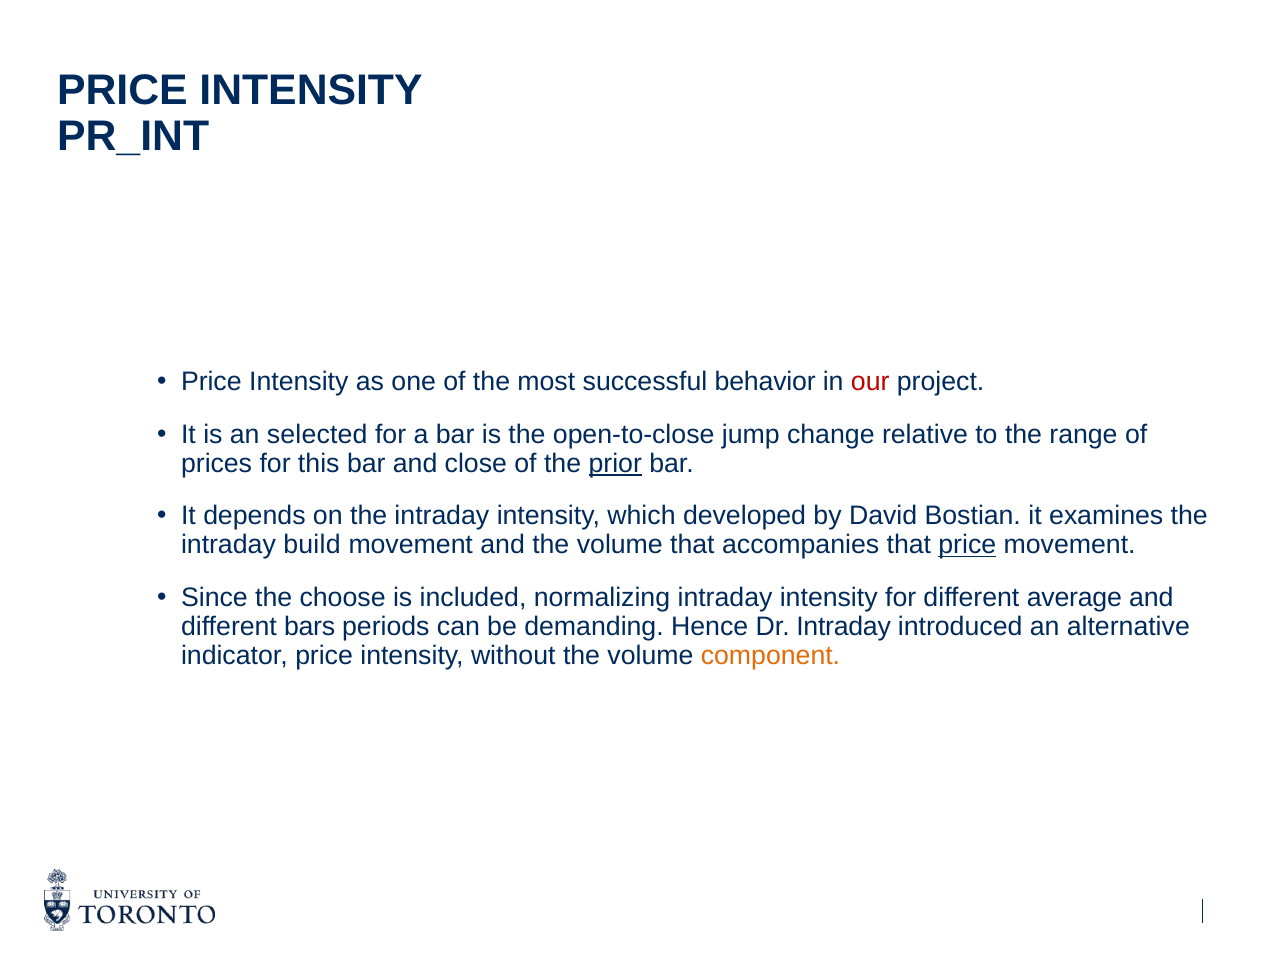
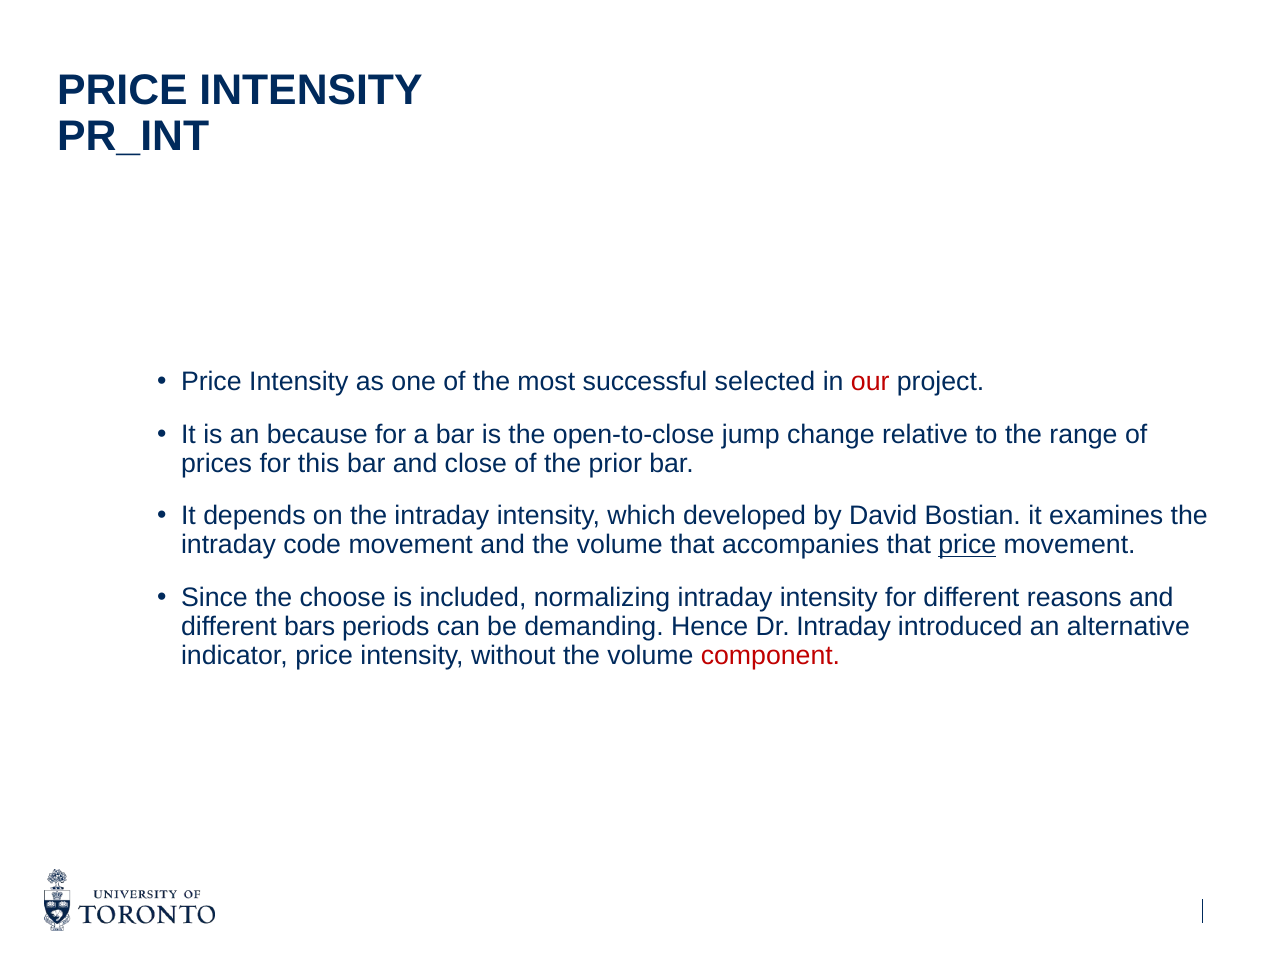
behavior: behavior -> selected (765, 381)
selected: selected -> because (317, 434)
prior underline: present -> none (615, 463)
build: build -> code (312, 545)
average: average -> reasons (1074, 598)
component colour: orange -> red (770, 655)
